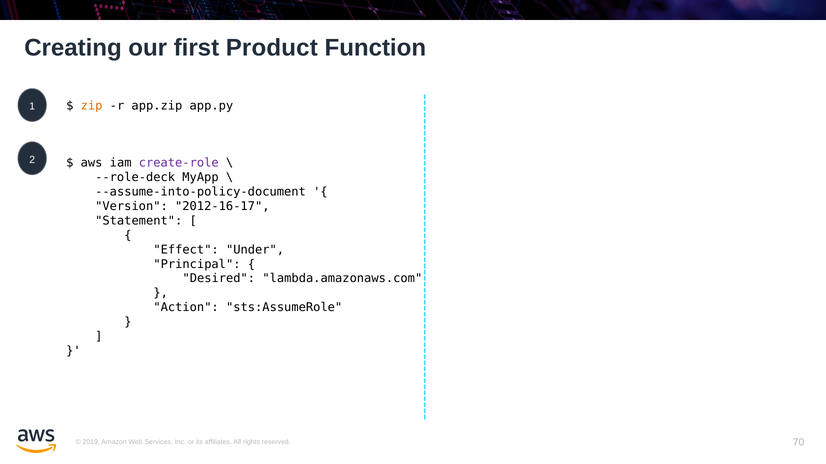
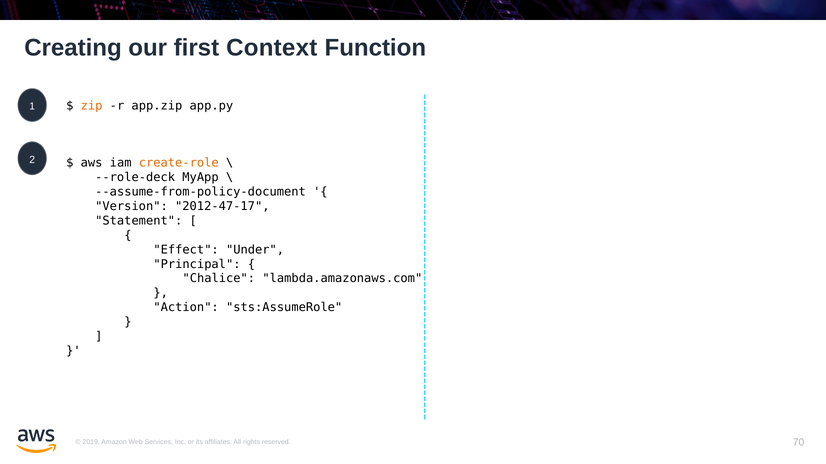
Product: Product -> Context (272, 48)
create-role colour: purple -> orange (179, 163)
--assume-into-policy-document: --assume-into-policy-document -> --assume-from-policy-document (201, 192)
2012-16-17: 2012-16-17 -> 2012-47-17 (222, 207)
Desired: Desired -> Chalice (219, 279)
